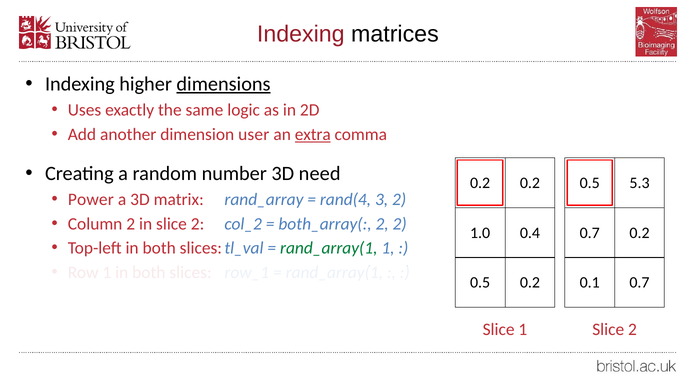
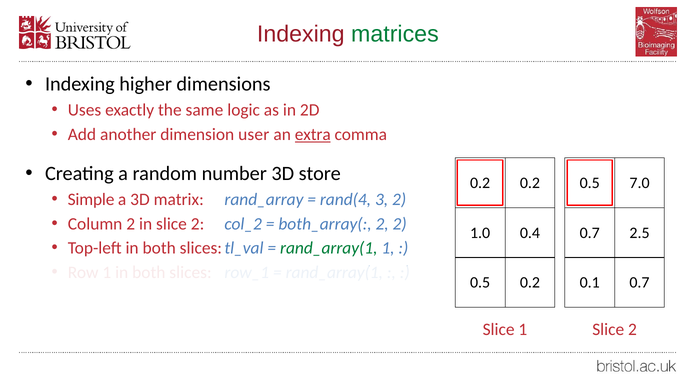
matrices colour: black -> green (395, 34)
dimensions underline: present -> none (224, 84)
need: need -> store (320, 173)
5.3: 5.3 -> 7.0 (640, 183)
Power: Power -> Simple (91, 199)
0.7 0.2: 0.2 -> 2.5 (640, 232)
